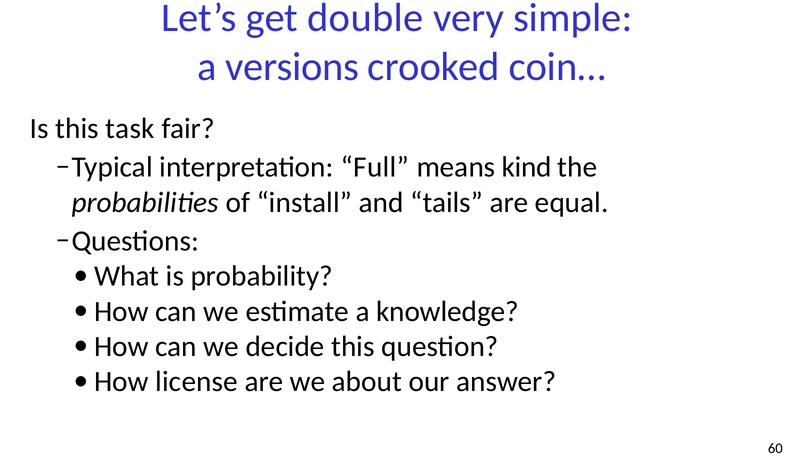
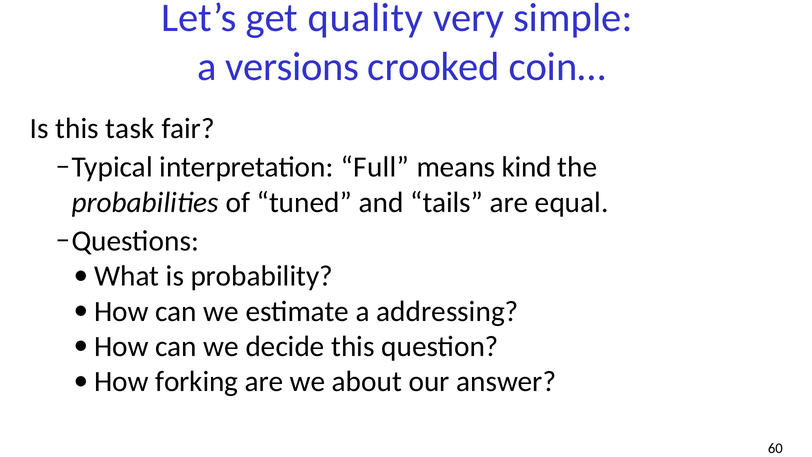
double: double -> quality (365, 18)
install: install -> tuned (304, 202)
knowledge: knowledge -> addressing (447, 311)
license: license -> forking (197, 381)
